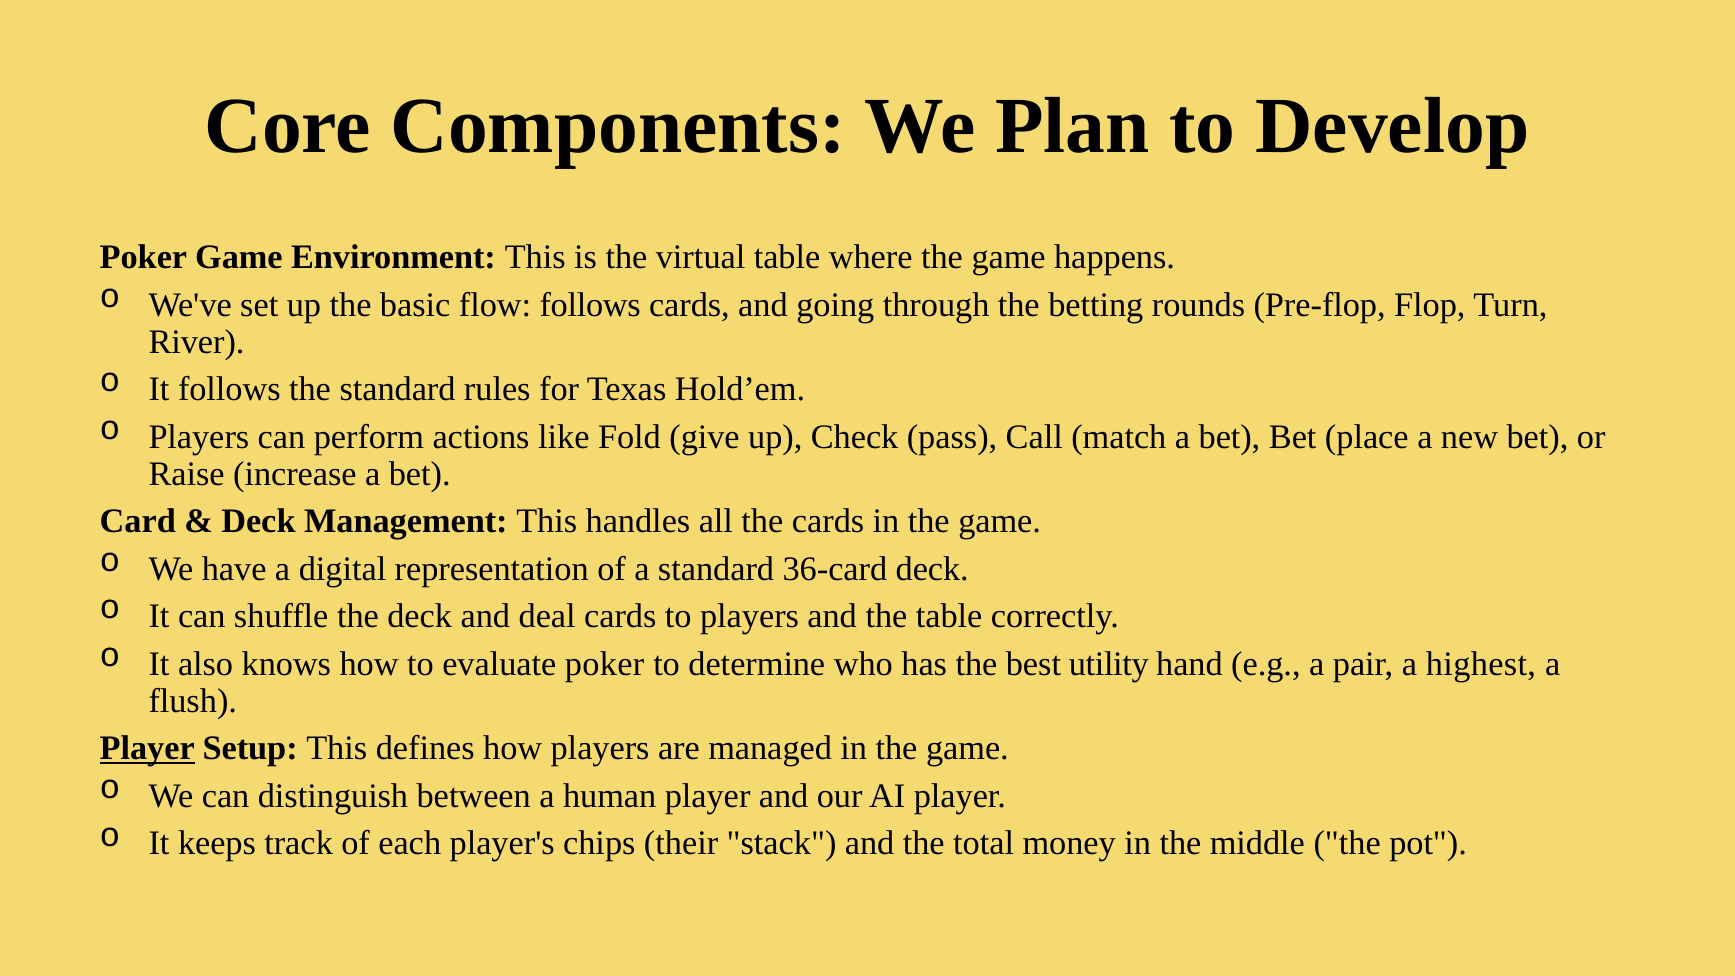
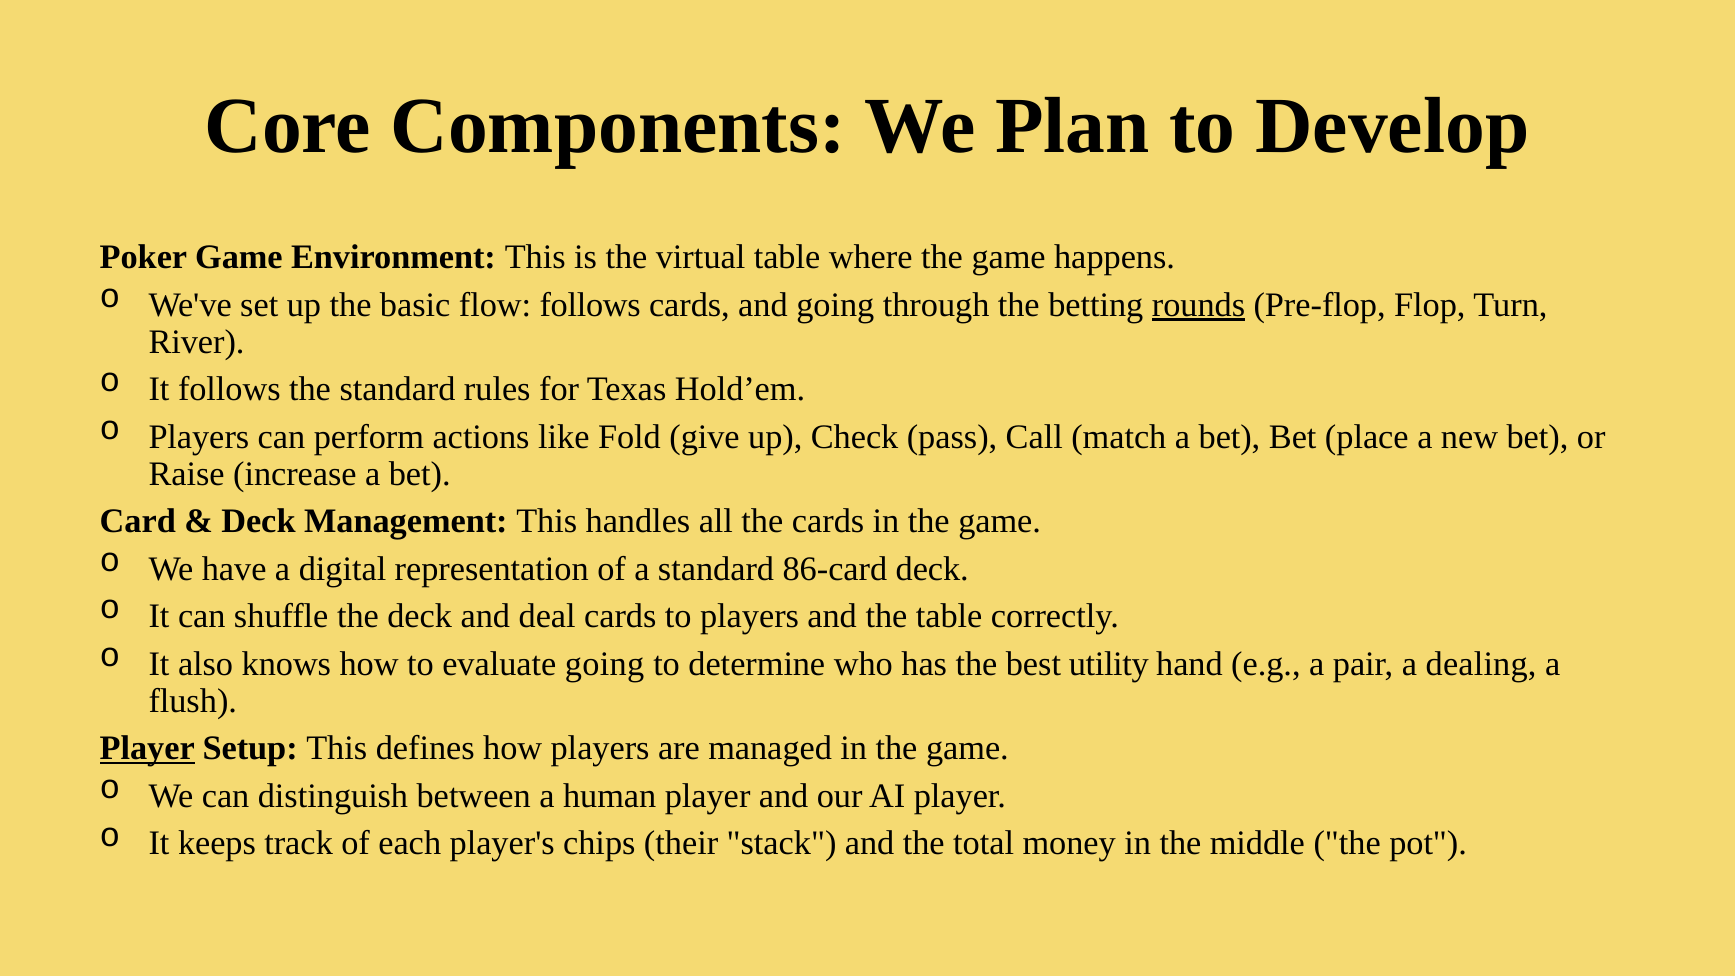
rounds underline: none -> present (1199, 305)
36-card: 36-card -> 86-card (835, 569)
evaluate poker: poker -> going (605, 664)
highest: highest -> dealing (1481, 664)
